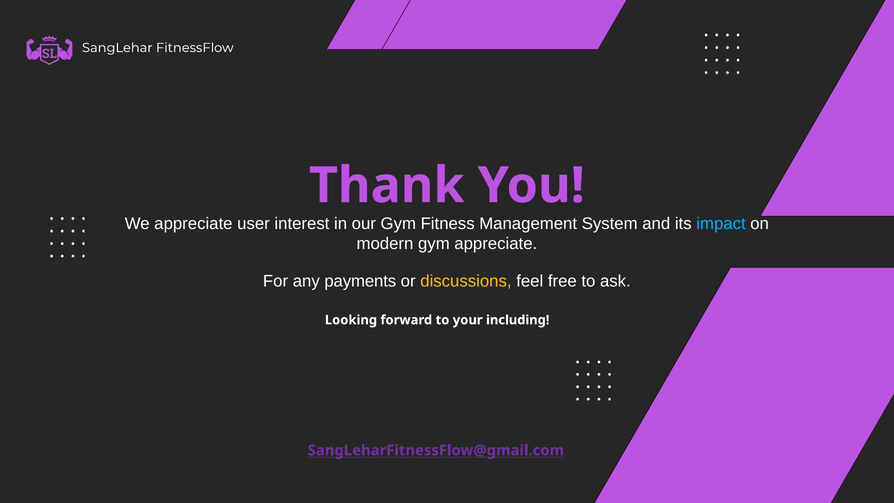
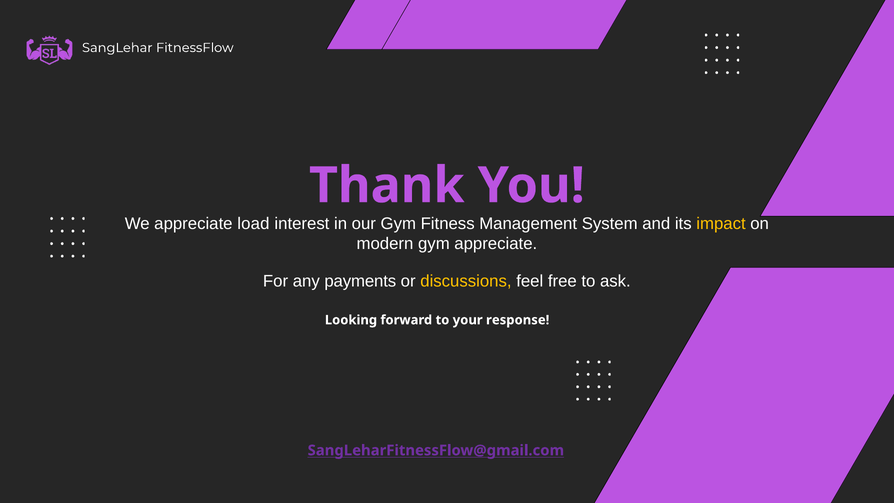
user: user -> load (253, 223)
impact colour: light blue -> yellow (721, 223)
including: including -> response (518, 320)
